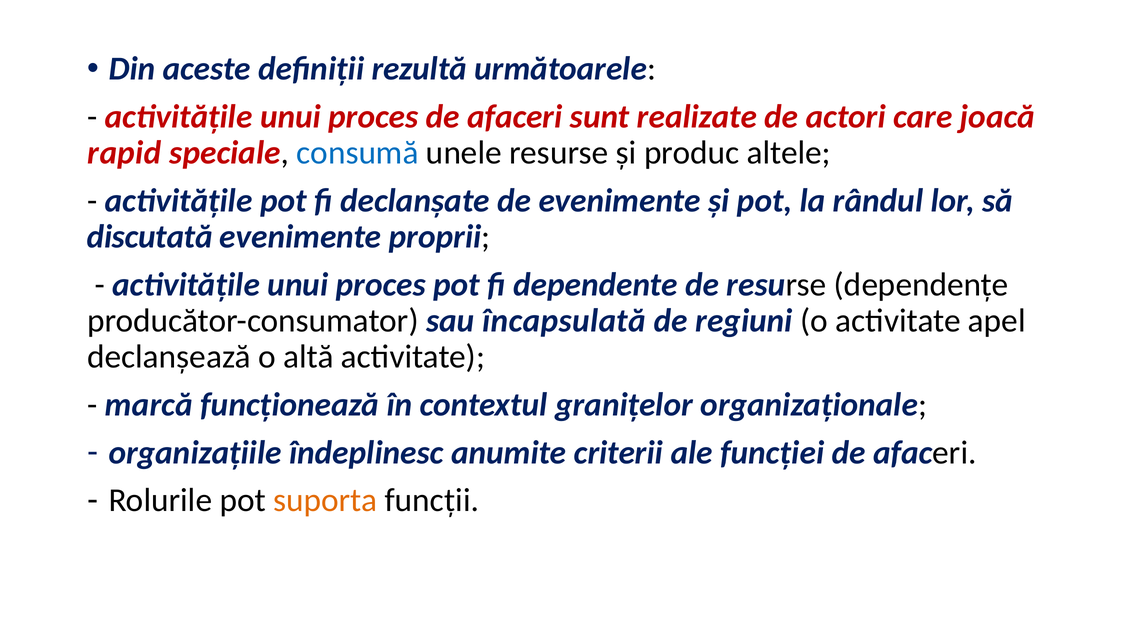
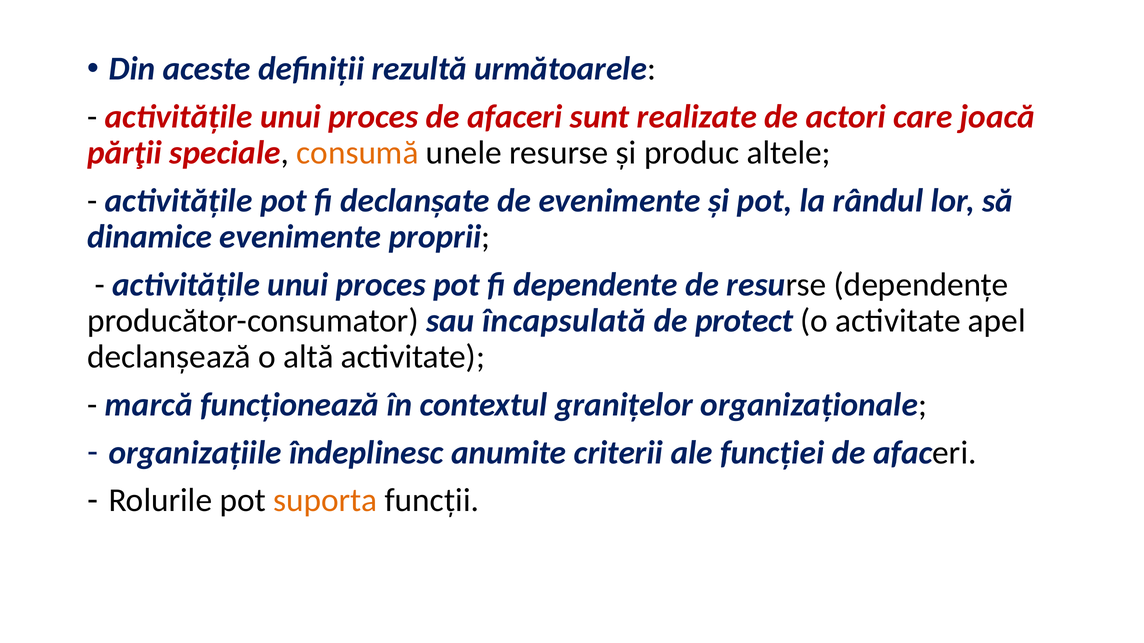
rapid: rapid -> părţii (125, 153)
consumă colour: blue -> orange (358, 153)
discutată: discutată -> dinamice (150, 237)
regiuni: regiuni -> protect (744, 321)
